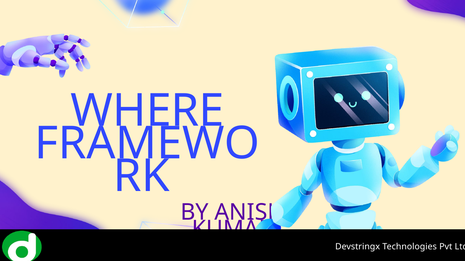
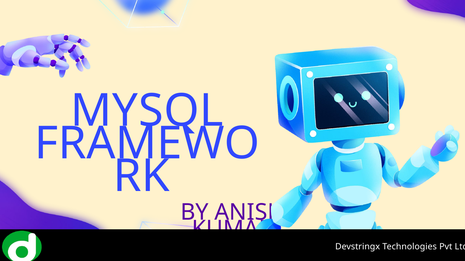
WHERE: WHERE -> MYSQL (147, 111)
